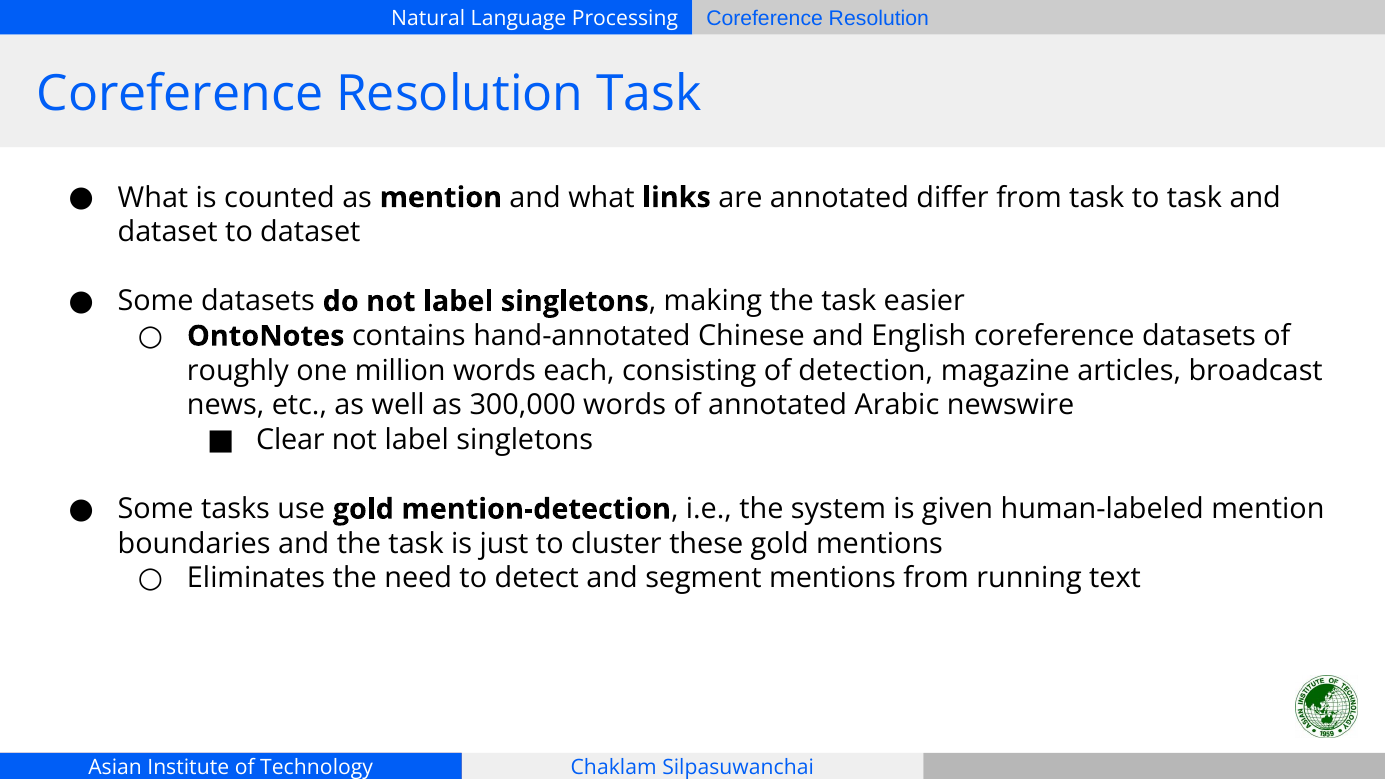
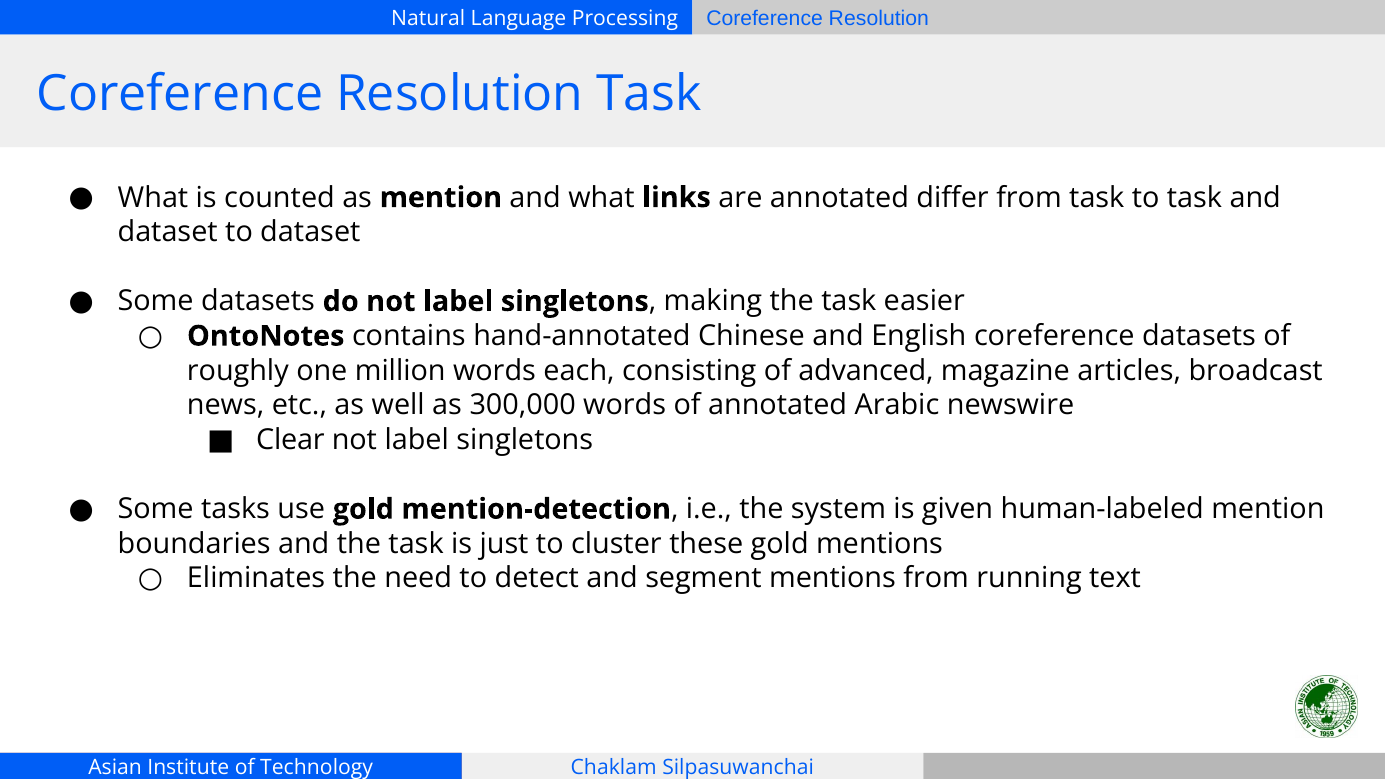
detection: detection -> advanced (866, 371)
